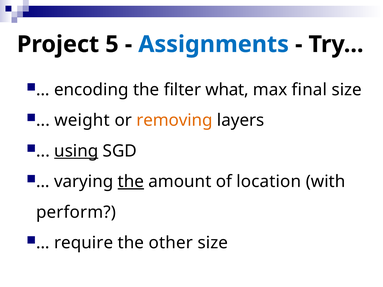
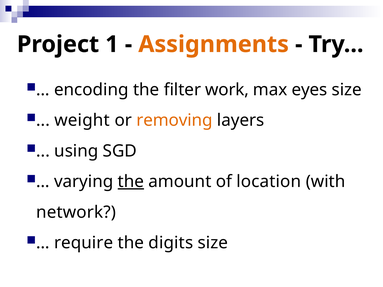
5: 5 -> 1 (112, 44)
Assignments colour: blue -> orange (214, 44)
what: what -> work (227, 90)
final: final -> eyes (310, 90)
using underline: present -> none (76, 151)
perform: perform -> network (76, 212)
other: other -> digits (171, 243)
